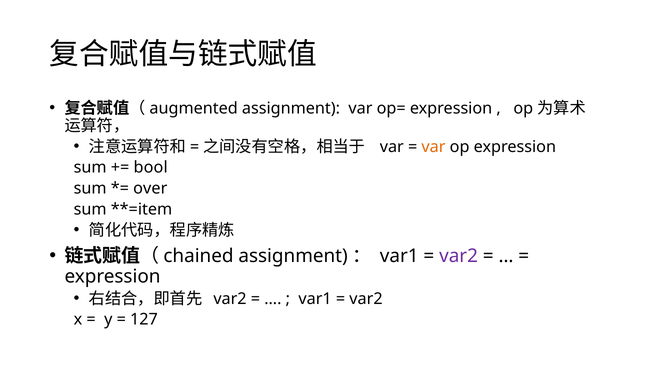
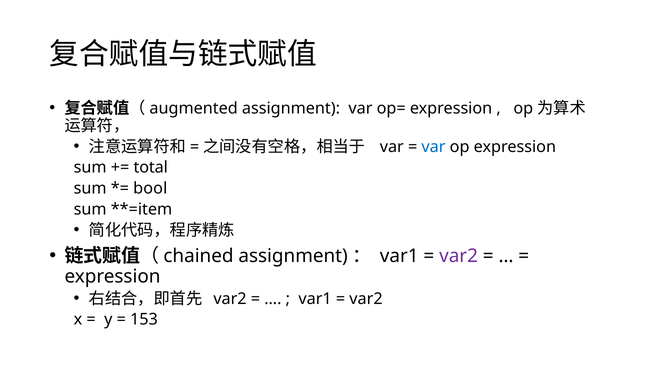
var colour: orange -> blue (433, 146)
bool: bool -> total (151, 167)
over: over -> bool (150, 188)
127: 127 -> 153 (144, 319)
